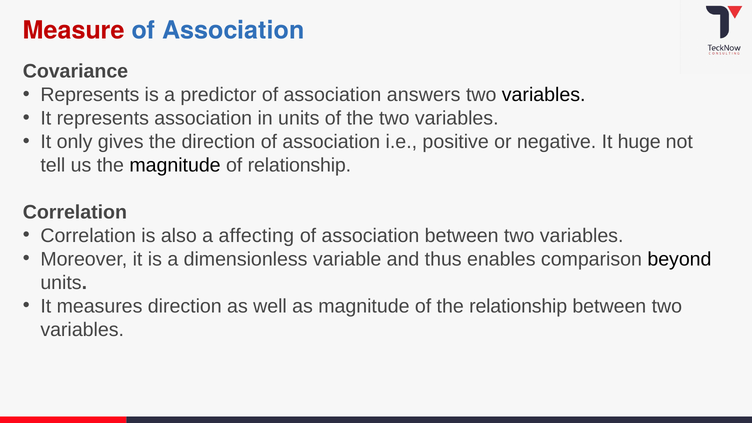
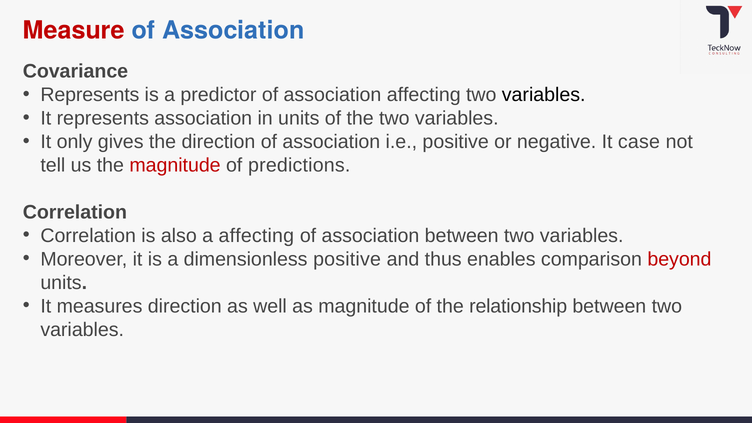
association answers: answers -> affecting (424, 95)
huge: huge -> case (639, 142)
magnitude colour: black -> red (175, 165)
of relationship: relationship -> predictions (299, 165)
dimensionless variable: variable -> positive (347, 259)
beyond colour: black -> red (679, 259)
